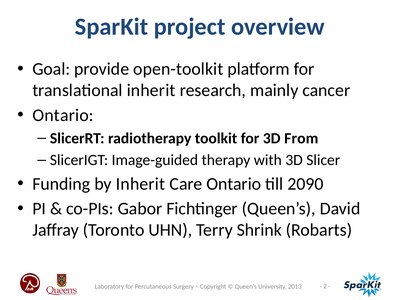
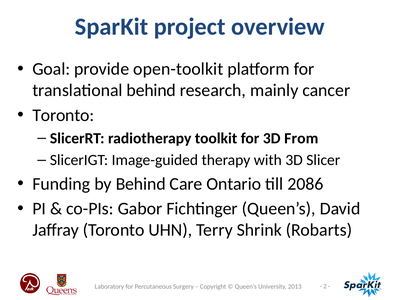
translational inherit: inherit -> behind (151, 90)
Ontario: Ontario -> Toronto (63, 115)
by Inherit: Inherit -> Behind (141, 184)
2090: 2090 -> 2086 (305, 184)
